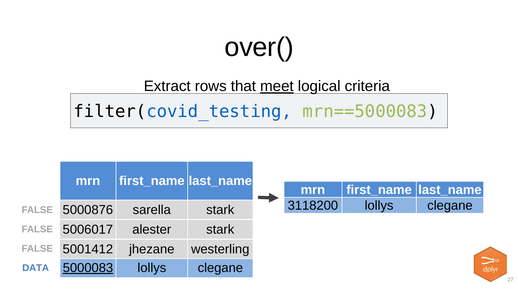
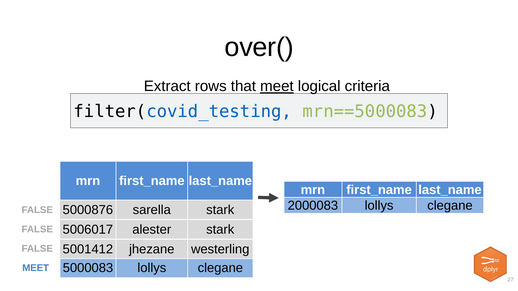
3118200: 3118200 -> 2000083 (313, 206)
5000083 underline: present -> none (88, 268)
DATA: DATA -> MEET (36, 268)
